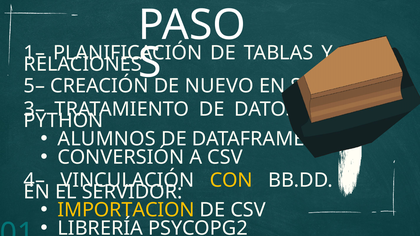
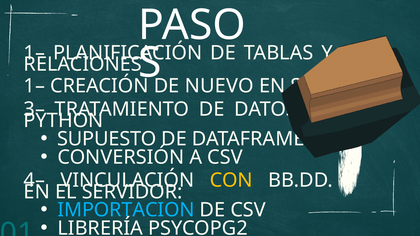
5–: 5– -> 1– (34, 86)
ALUMNOS: ALUMNOS -> SUPUESTO (107, 139)
IMPORTACION colour: yellow -> light blue (126, 210)
